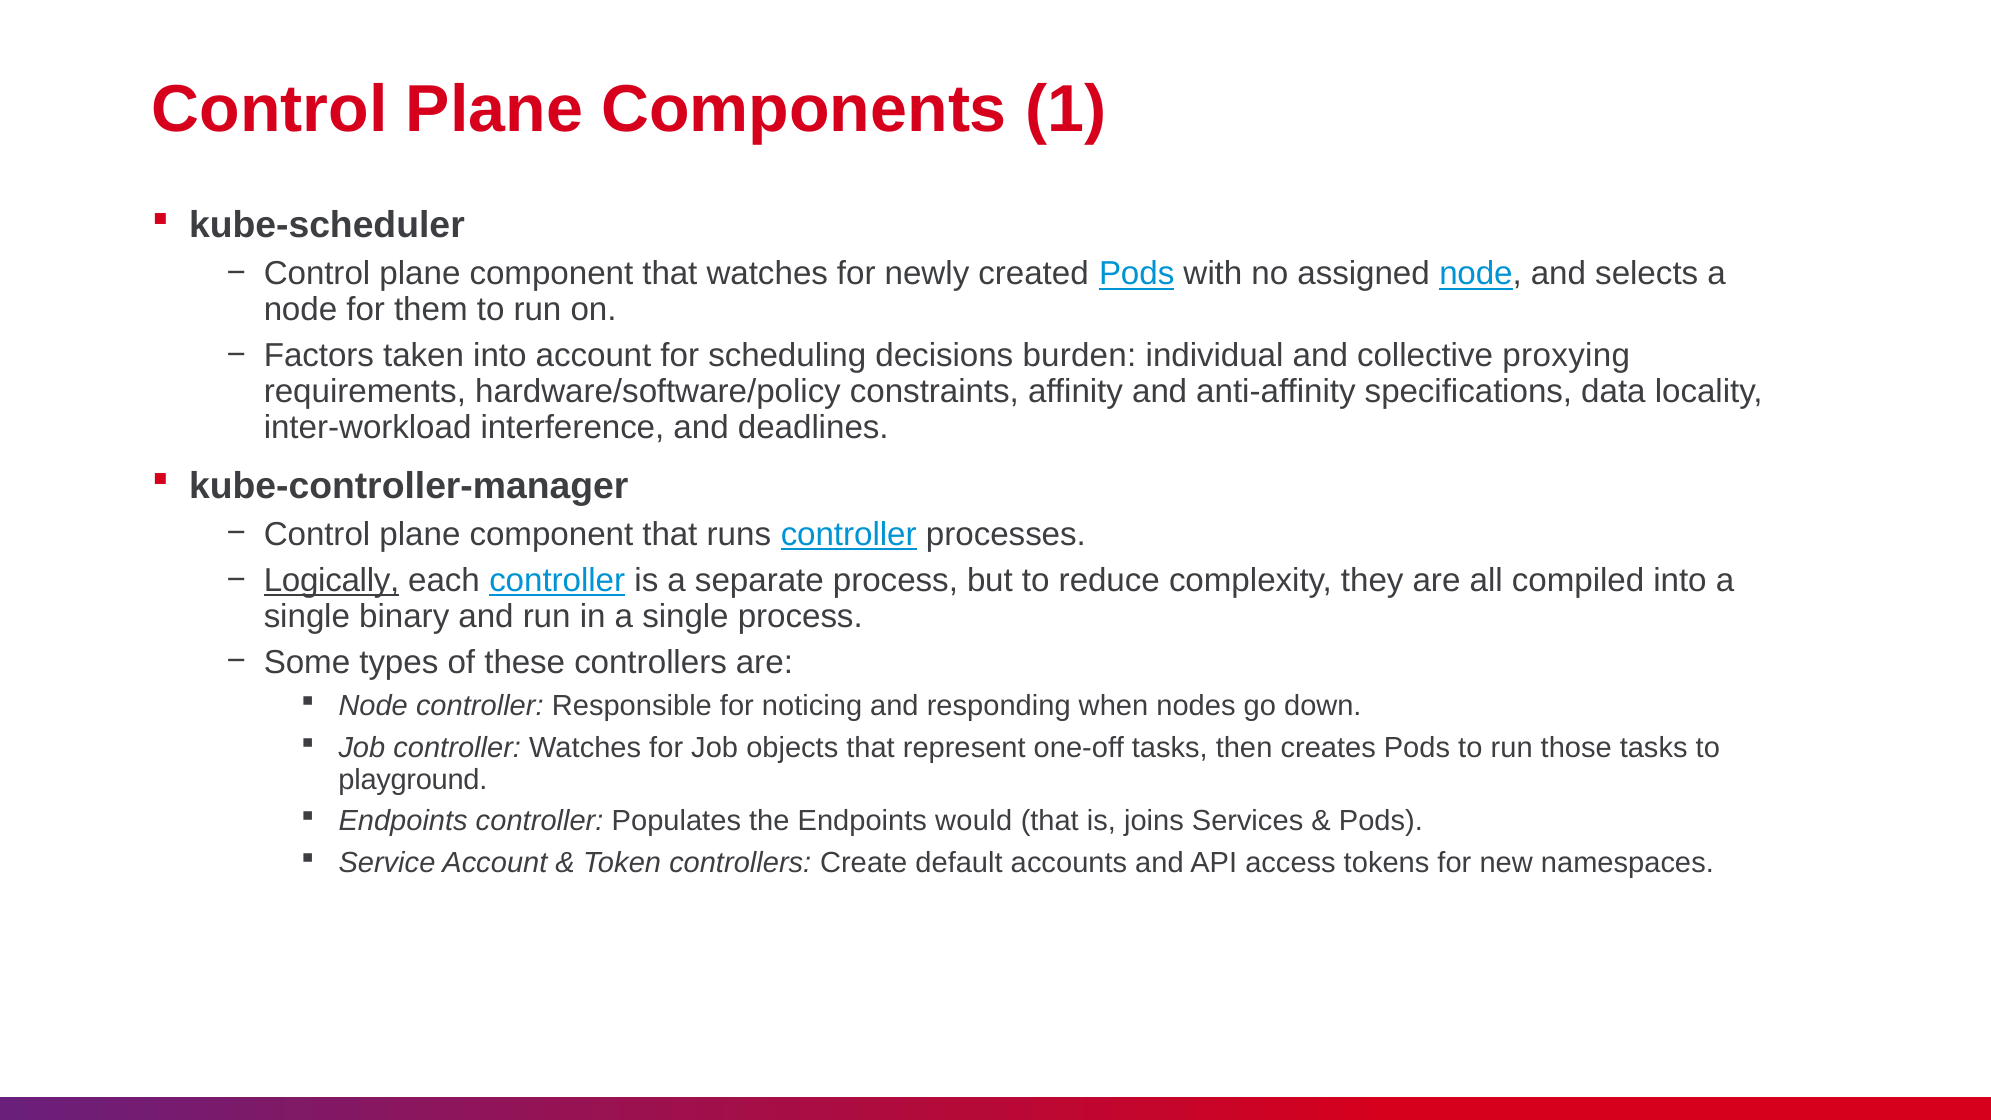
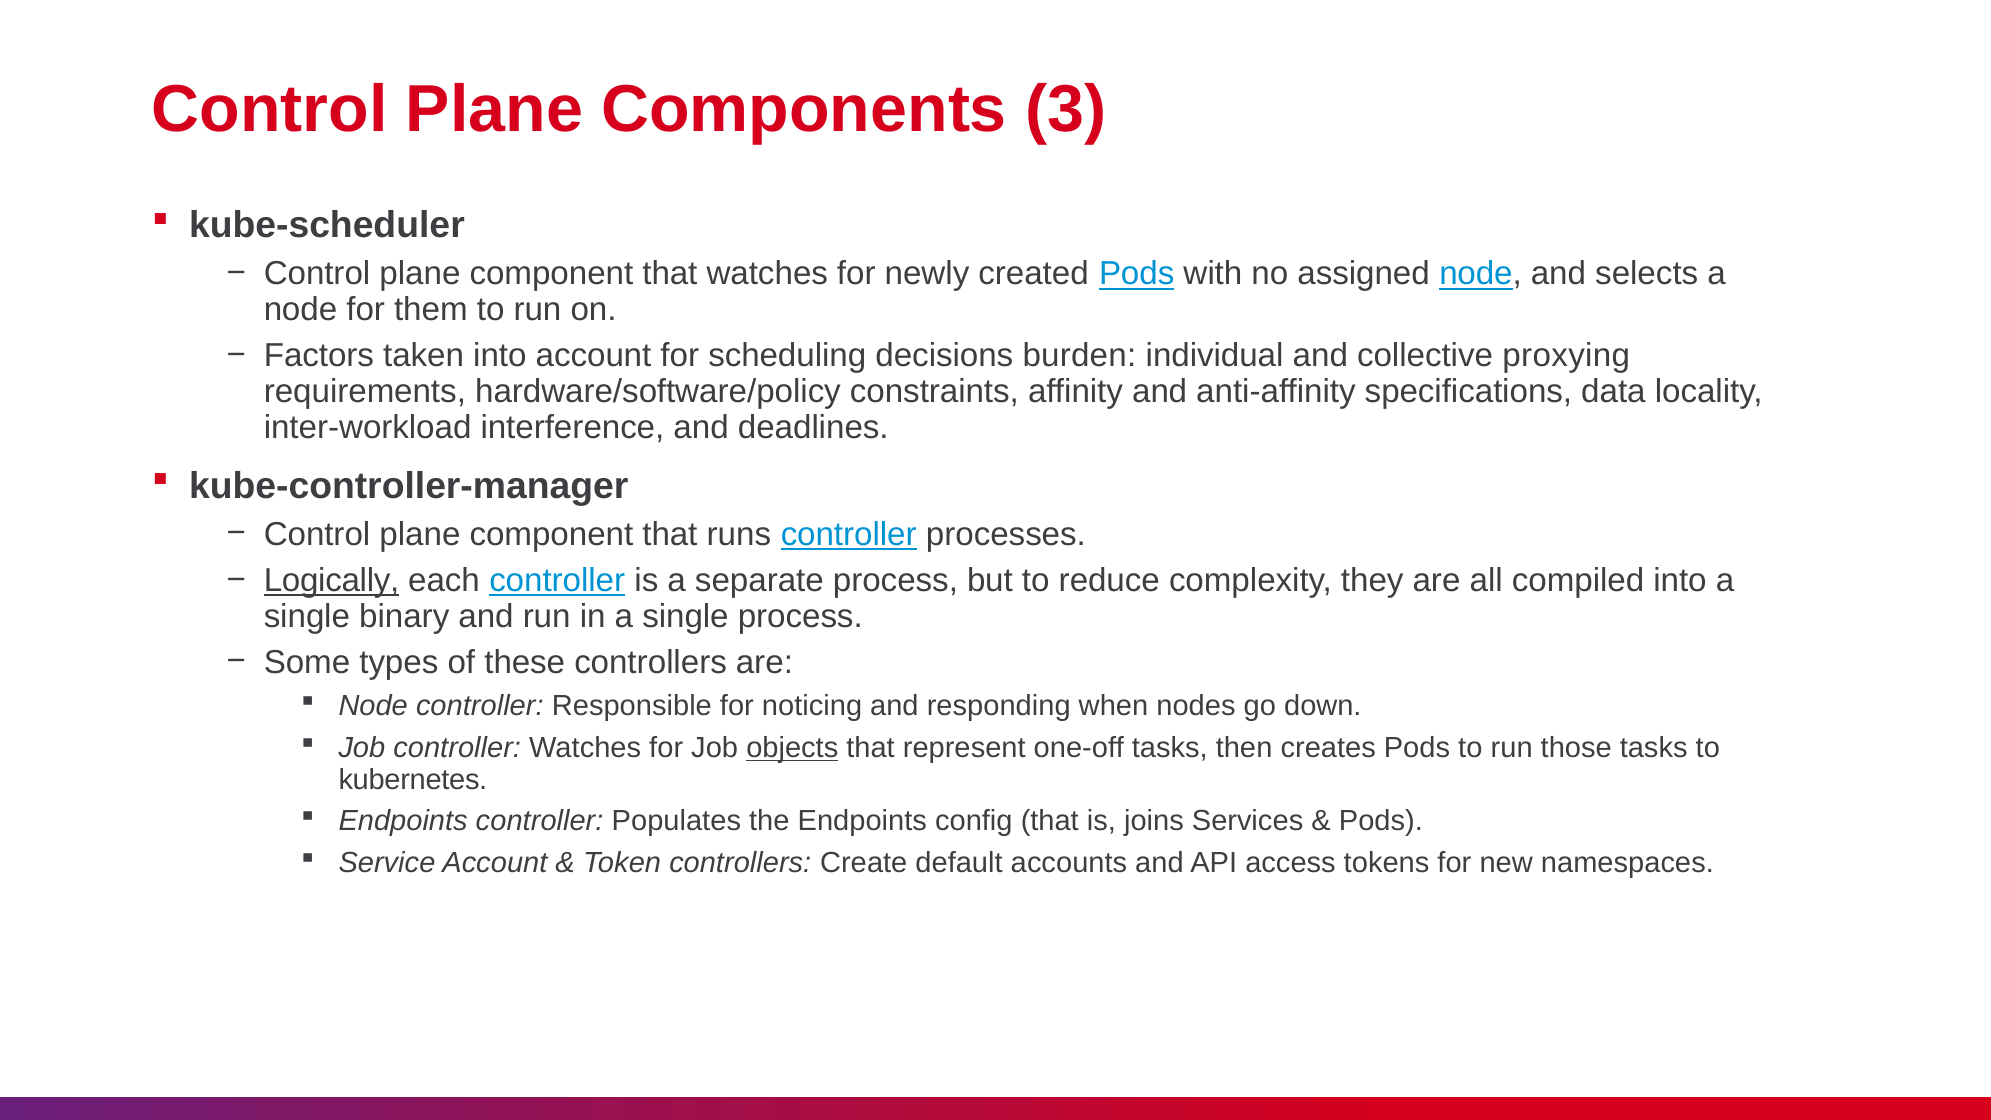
1: 1 -> 3 (1066, 109)
objects underline: none -> present (792, 748)
playground: playground -> kubernetes (413, 780)
would: would -> config (974, 821)
